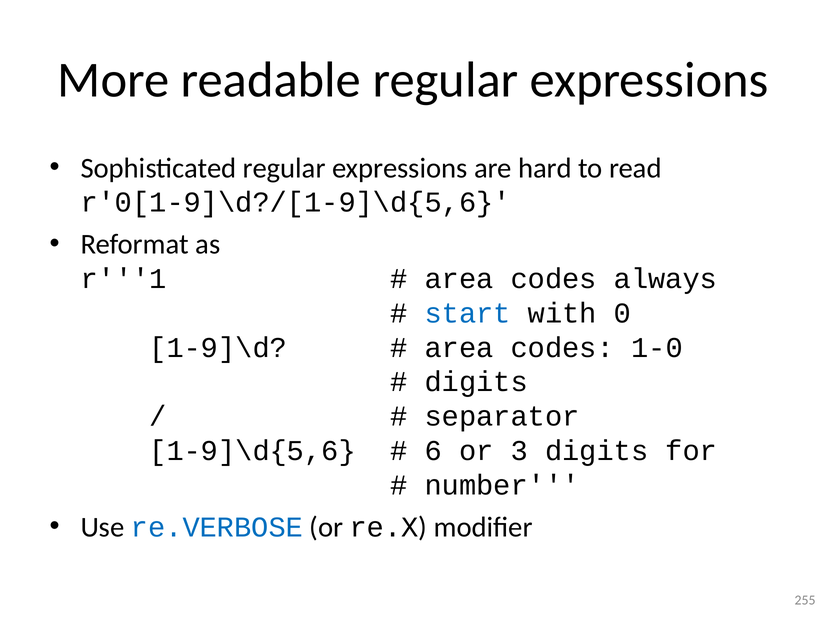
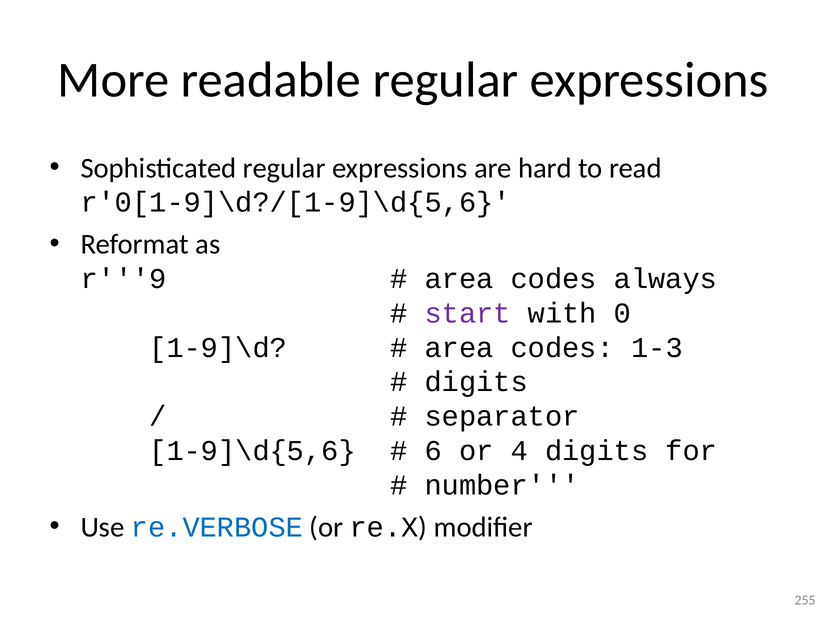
r'''1: r'''1 -> r'''9 (124, 279)
start colour: blue -> purple (468, 313)
1-0: 1-0 -> 1-3 (657, 348)
3: 3 -> 4 (519, 451)
